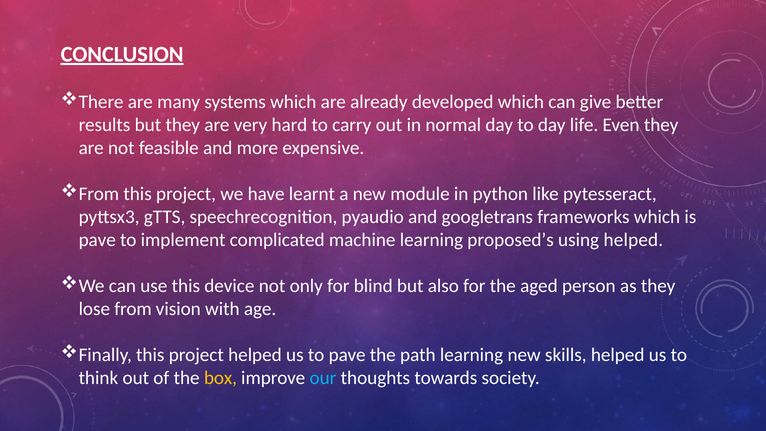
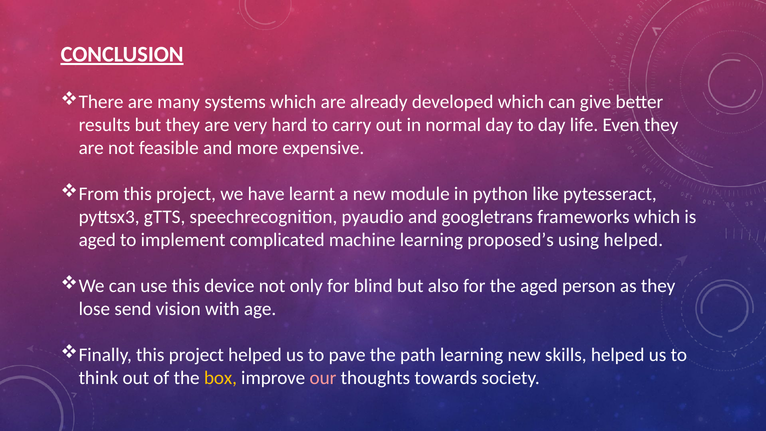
pave: pave -> aged (97, 240)
lose from: from -> send (133, 309)
our colour: light blue -> pink (323, 378)
